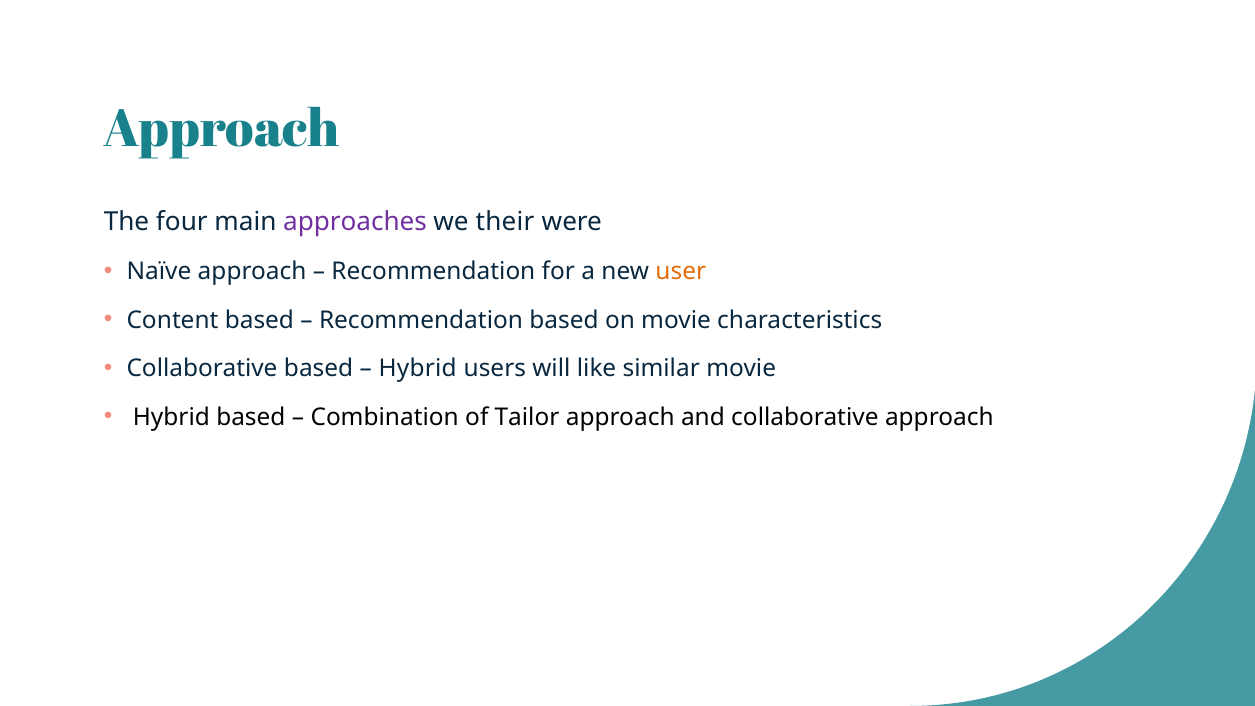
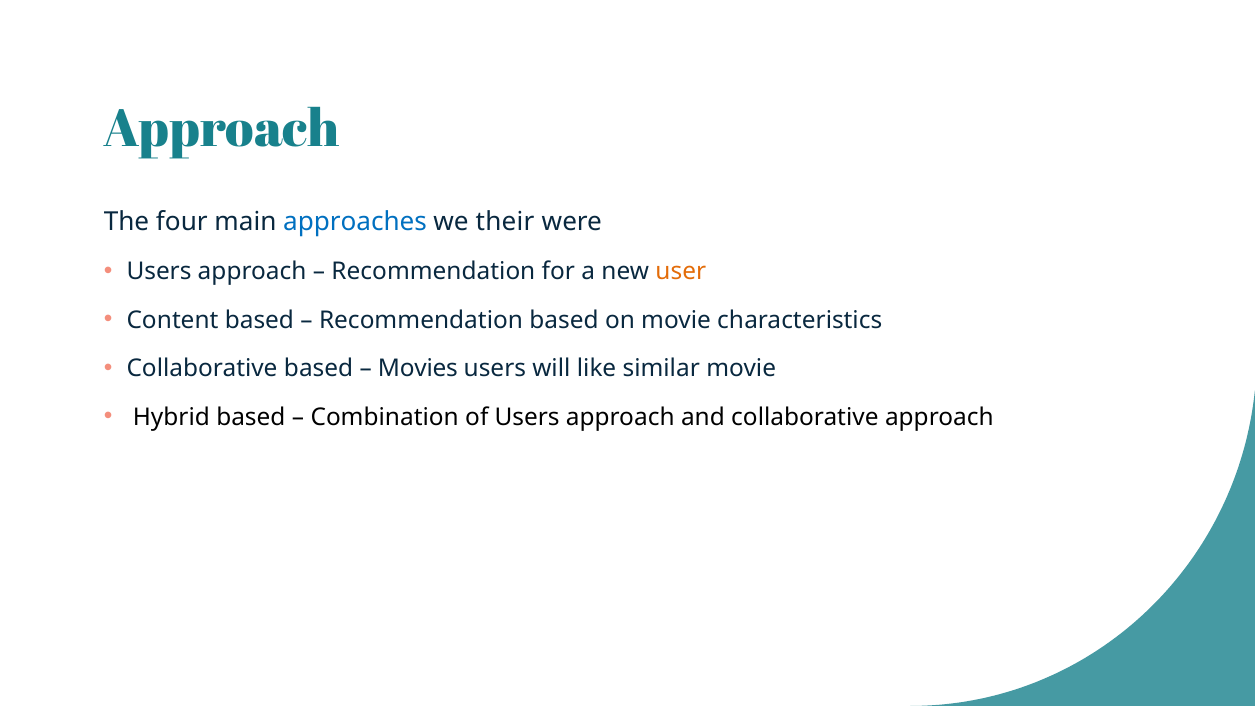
approaches colour: purple -> blue (355, 222)
Naïve: Naïve -> Users (159, 272)
Hybrid: Hybrid -> Movies (418, 369)
of Tailor: Tailor -> Users (527, 417)
